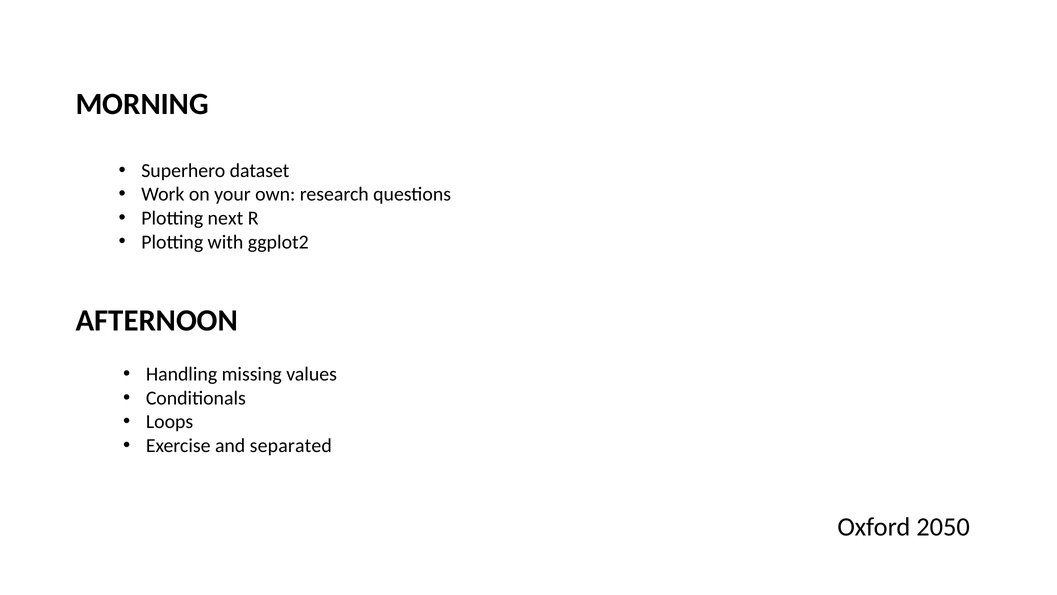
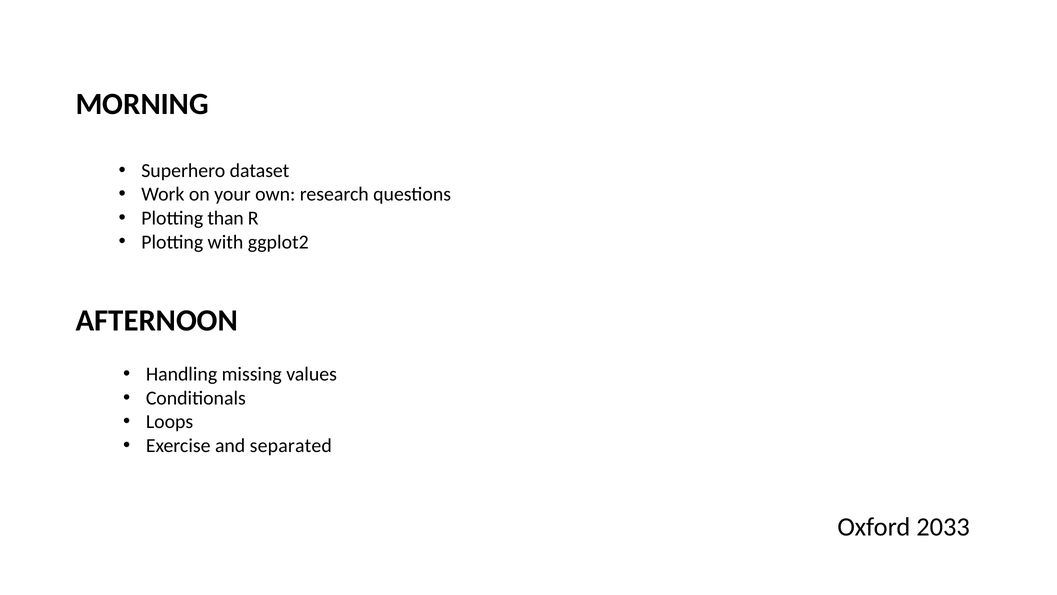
next: next -> than (226, 218)
2050: 2050 -> 2033 (943, 527)
